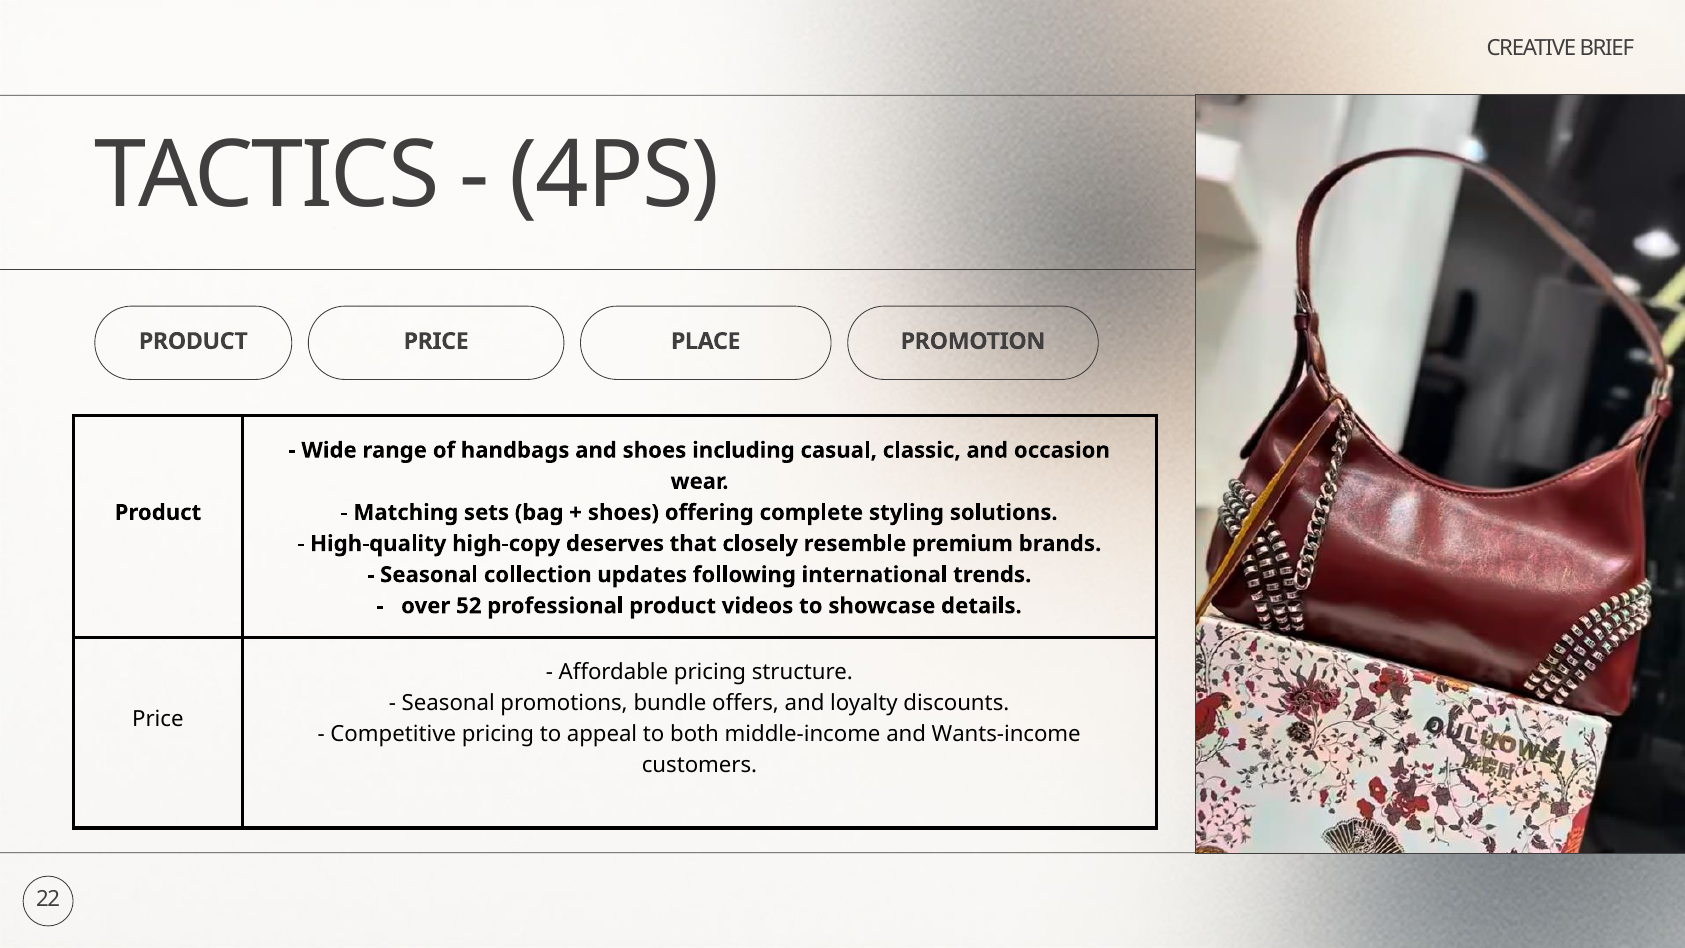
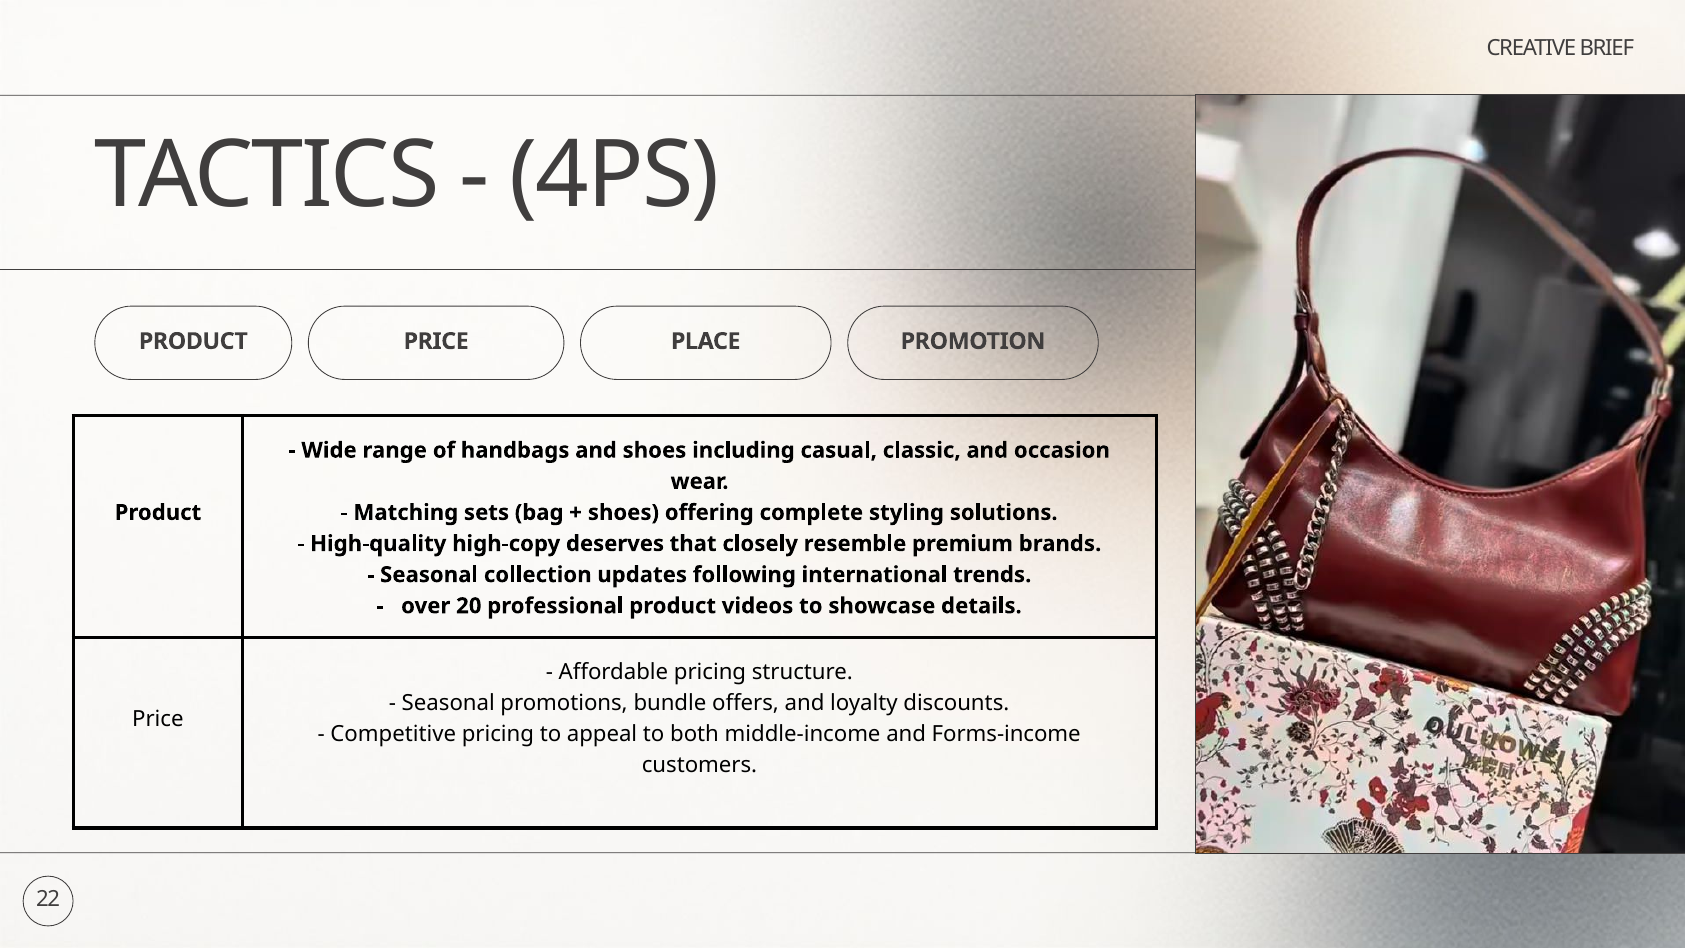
52: 52 -> 20 (469, 606)
Wants-income: Wants-income -> Forms-income (1006, 734)
